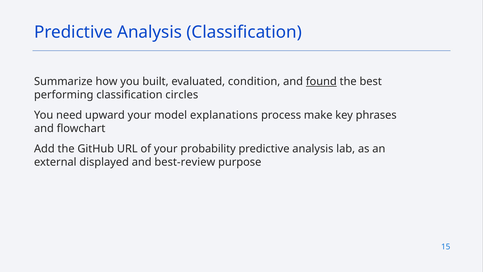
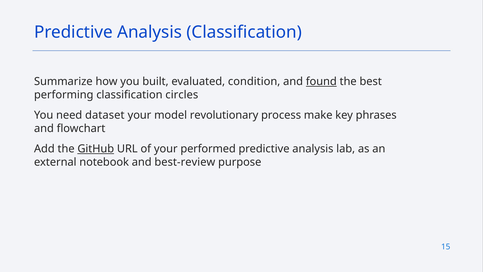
upward: upward -> dataset (105, 115)
explanations: explanations -> revolutionary (224, 115)
GitHub underline: none -> present (96, 149)
probability: probability -> performed (208, 149)
displayed: displayed -> notebook (104, 162)
